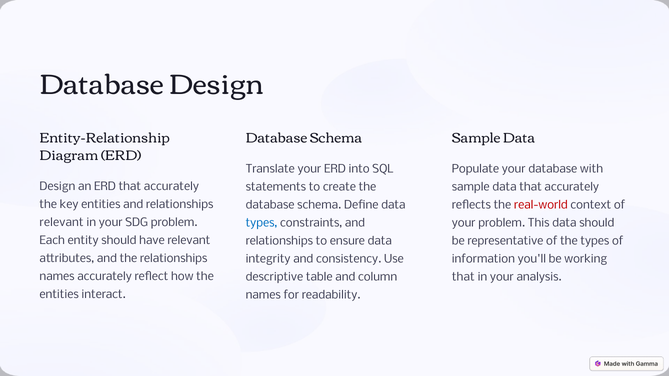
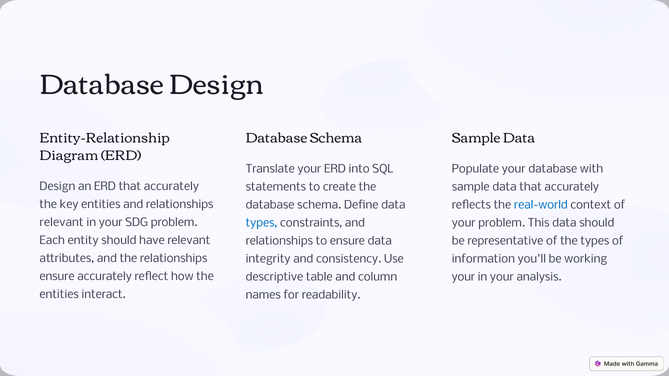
real-world colour: red -> blue (541, 205)
names: names -> ensure (57, 277)
that: that -> your (463, 277)
